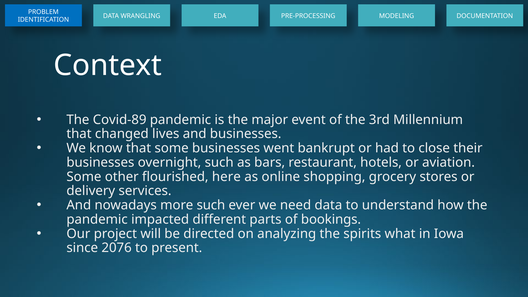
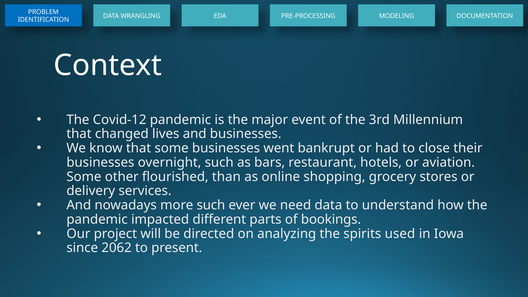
Covid-89: Covid-89 -> Covid-12 (120, 120)
here: here -> than (226, 177)
what: what -> used (400, 234)
2076: 2076 -> 2062 (117, 248)
